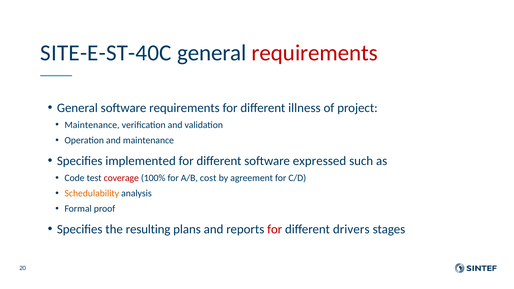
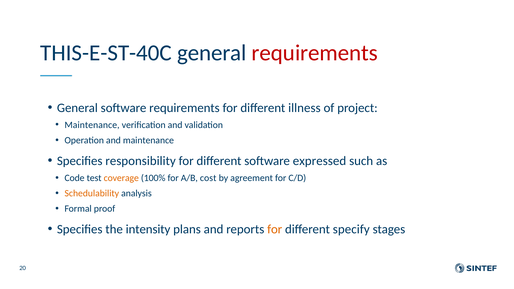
SITE-E-ST-40C: SITE-E-ST-40C -> THIS-E-ST-40C (106, 53)
implemented: implemented -> responsibility (141, 161)
coverage colour: red -> orange (121, 178)
resulting: resulting -> intensity (148, 230)
for colour: red -> orange (275, 230)
drivers: drivers -> specify (351, 230)
